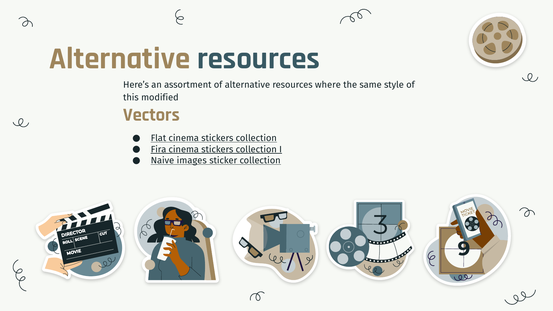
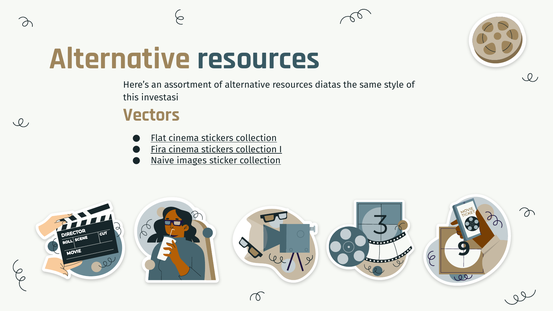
where: where -> diatas (328, 85)
modified: modified -> investasi (160, 97)
